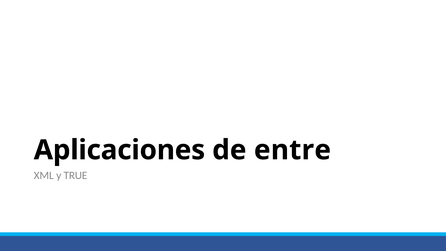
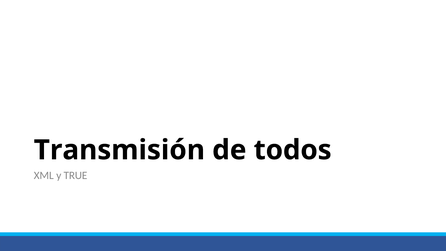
Aplicaciones: Aplicaciones -> Transmisión (119, 150)
entre: entre -> todos (293, 150)
